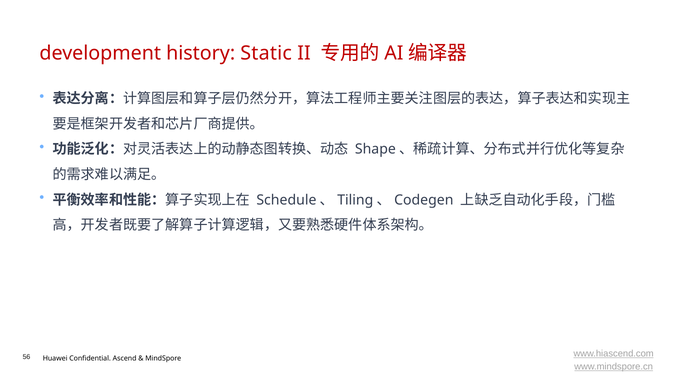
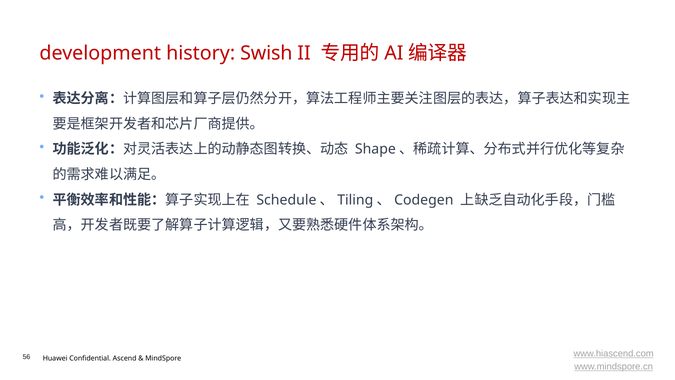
Static: Static -> Swish (266, 53)
